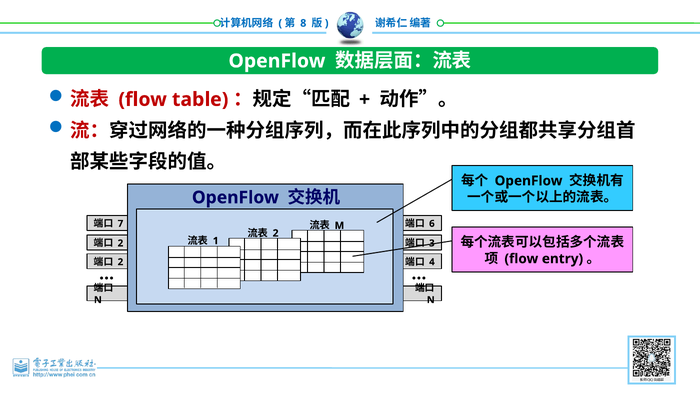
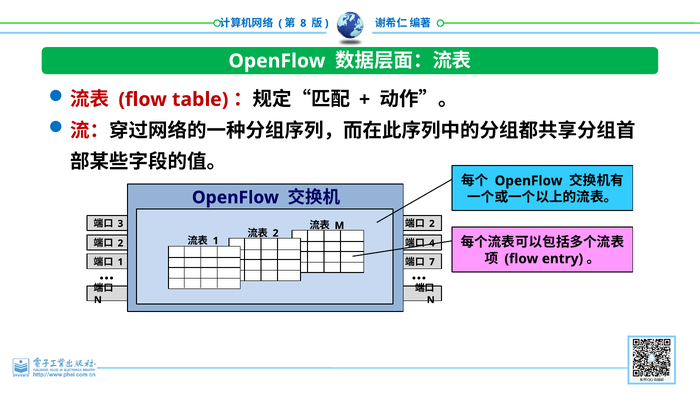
7: 7 -> 3 (120, 223)
6: 6 -> 2 (432, 223)
3: 3 -> 4 (432, 243)
2: 2 -> 1 (120, 262)
4: 4 -> 7 (432, 262)
